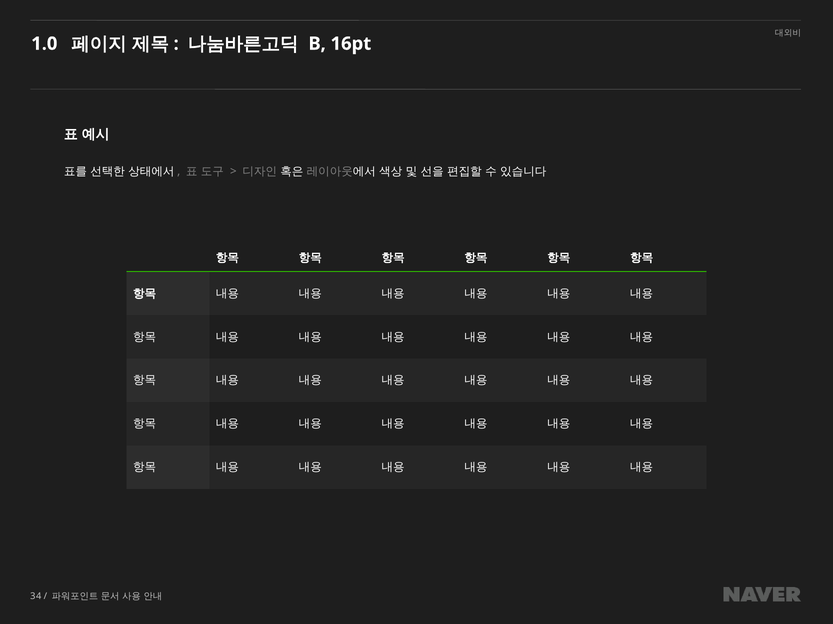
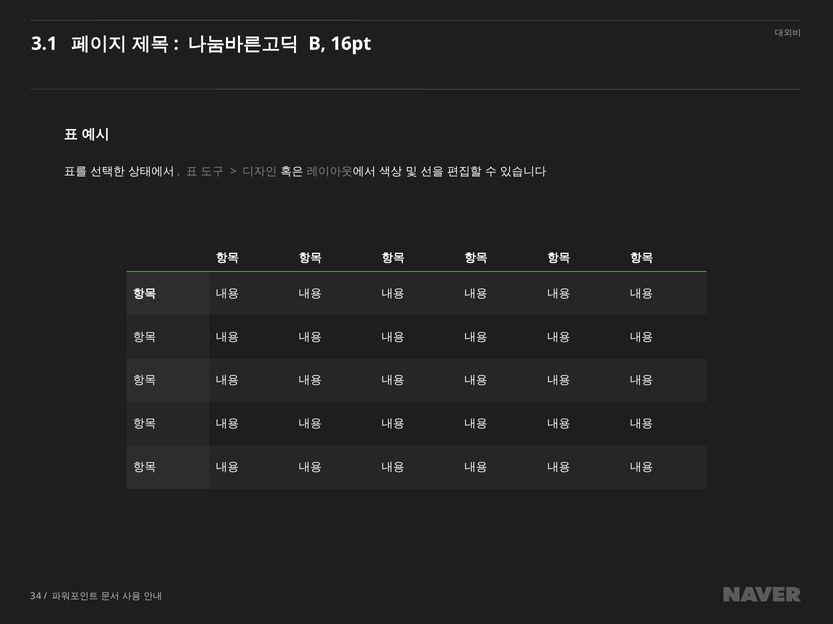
1.0: 1.0 -> 3.1 (44, 44)
